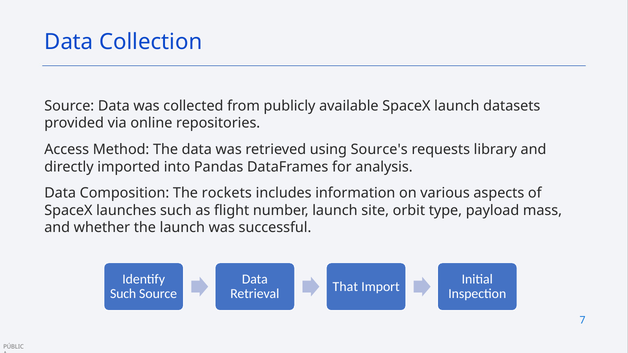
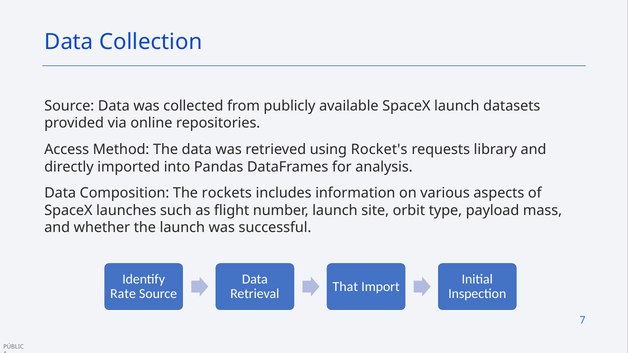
Source's: Source's -> Rocket's (379, 150)
Such: Such -> Rate (123, 294)
